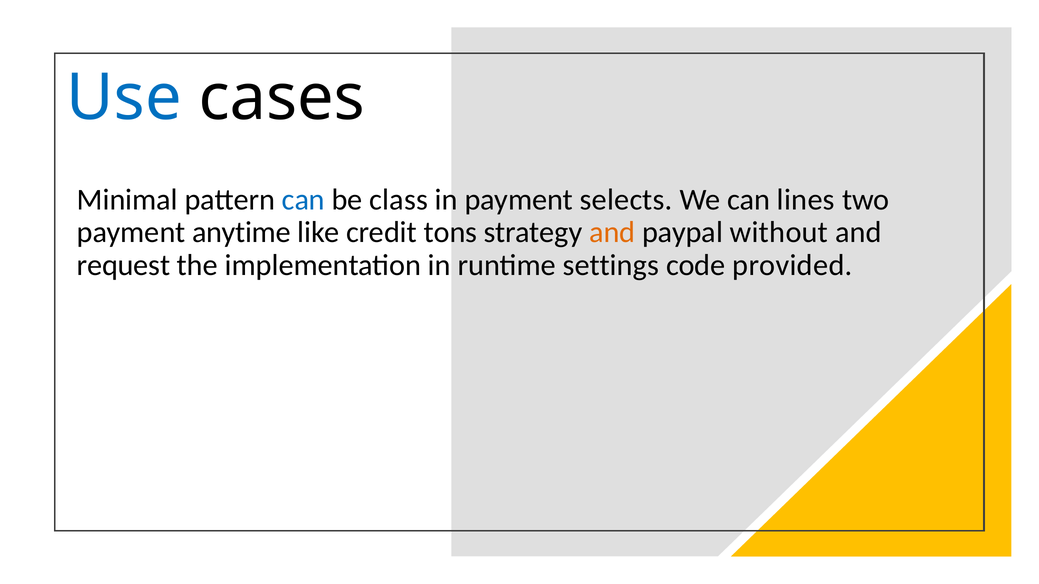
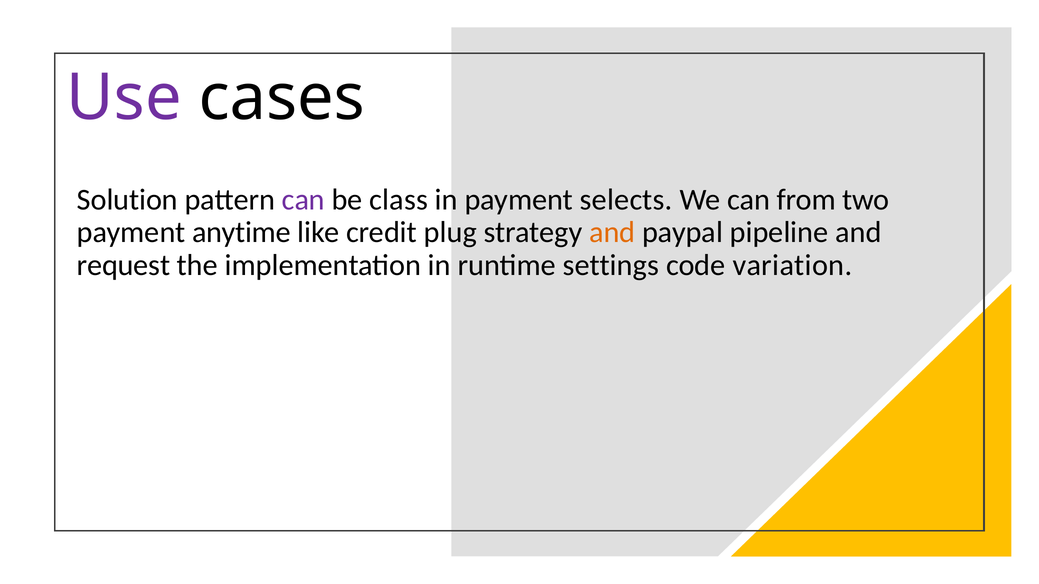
Use colour: blue -> purple (124, 98)
Minimal: Minimal -> Solution (127, 200)
can colour: blue -> purple (303, 200)
lines: lines -> from (806, 200)
tons: tons -> plug (450, 233)
without: without -> pipeline (779, 233)
provided: provided -> variation (792, 265)
